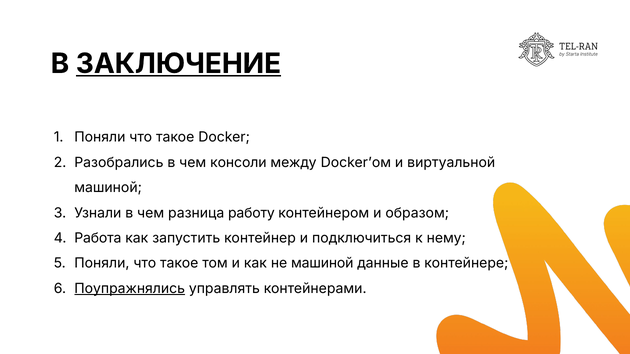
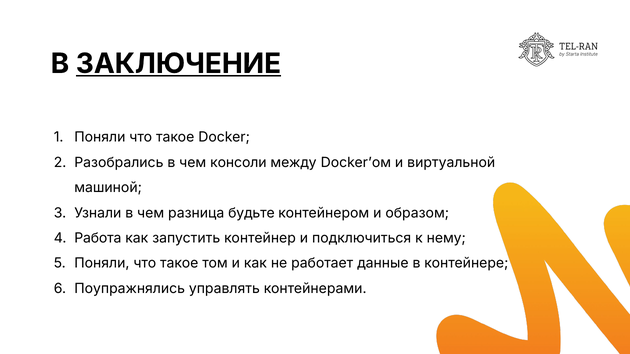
работу: работу -> будьте (251, 213)
не машиной: машиной -> работает (322, 264)
Поупражнялись underline: present -> none (130, 289)
